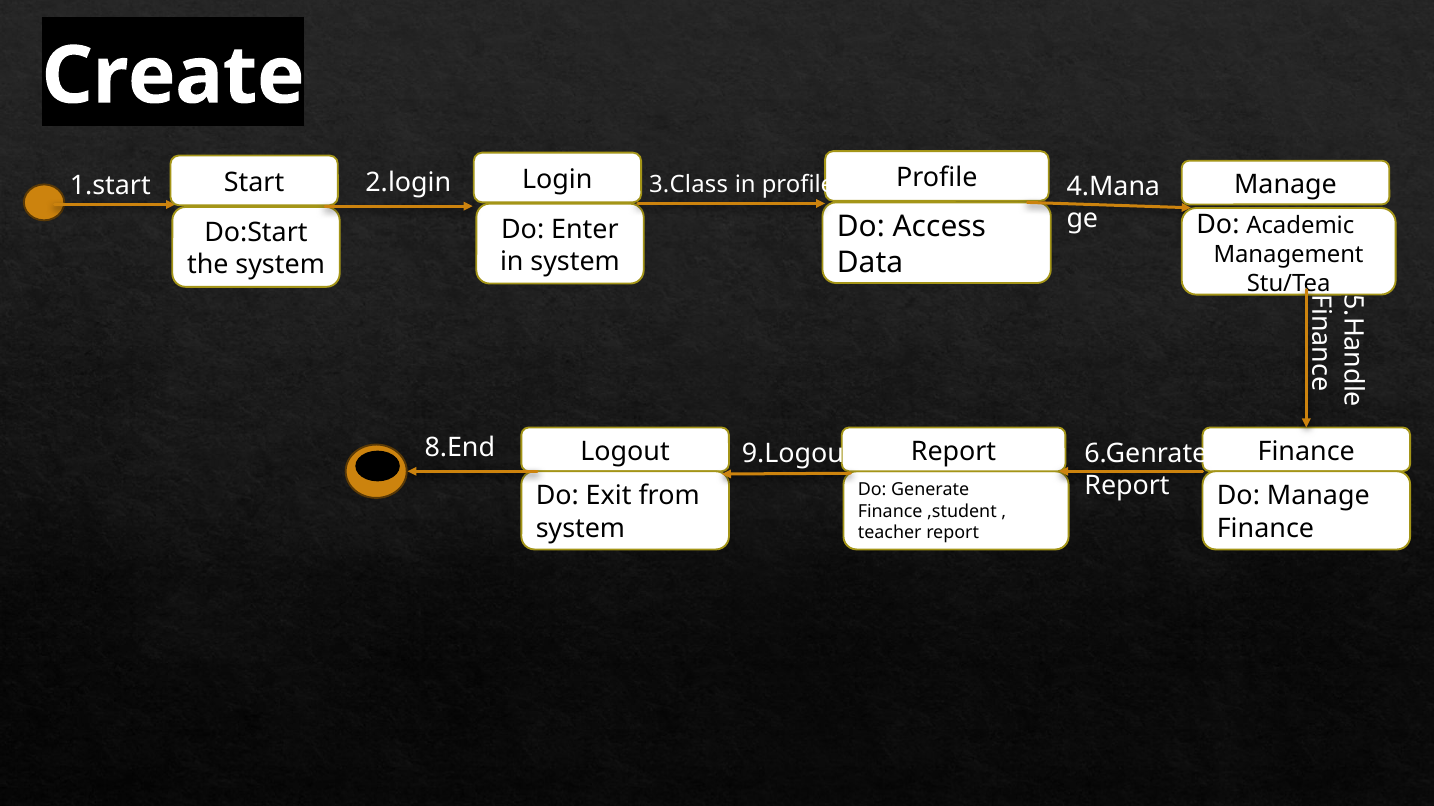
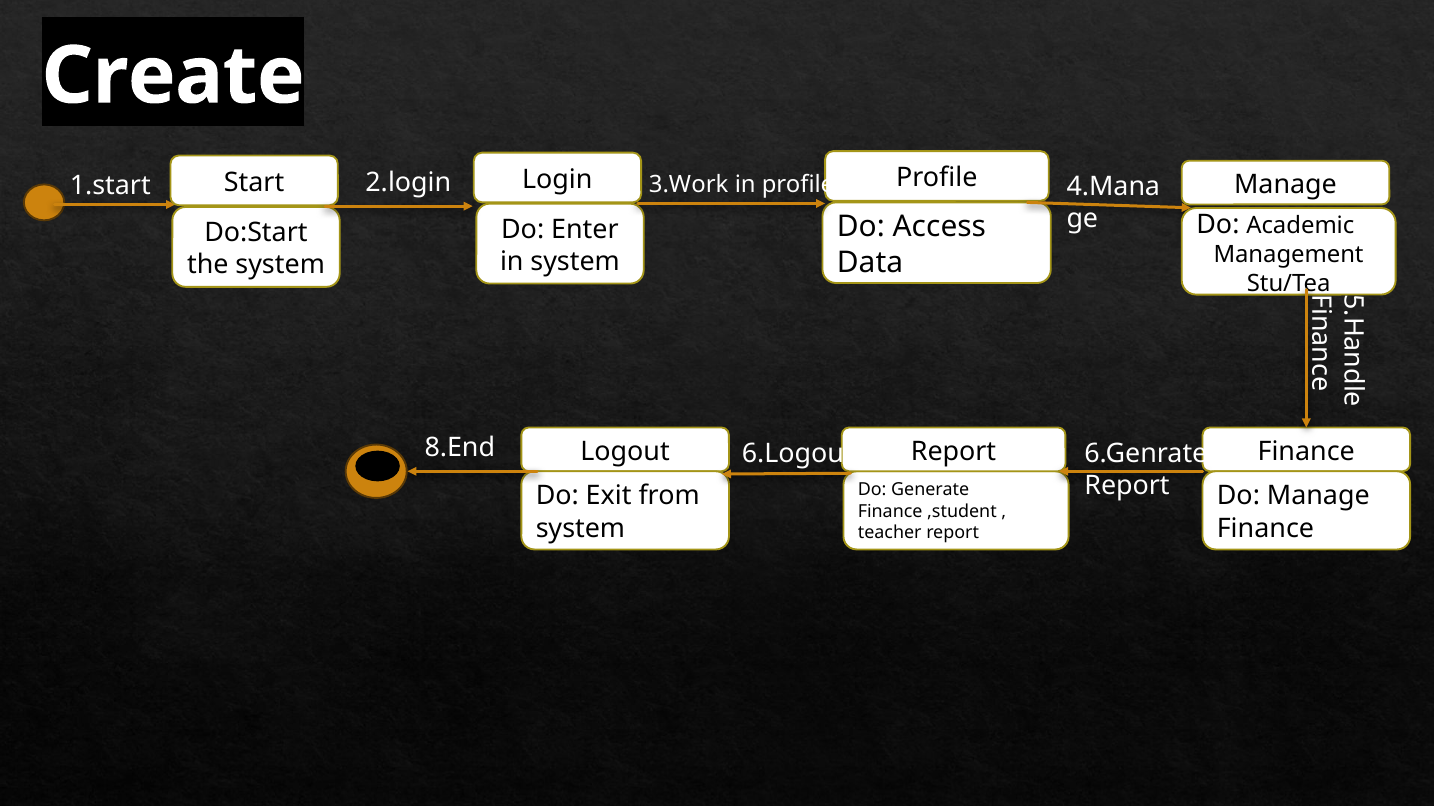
3.Class: 3.Class -> 3.Work (689, 184)
9.Logout: 9.Logout -> 6.Logout (798, 454)
